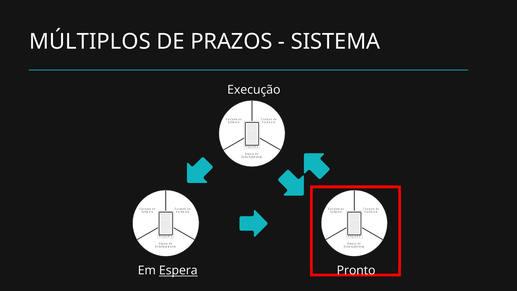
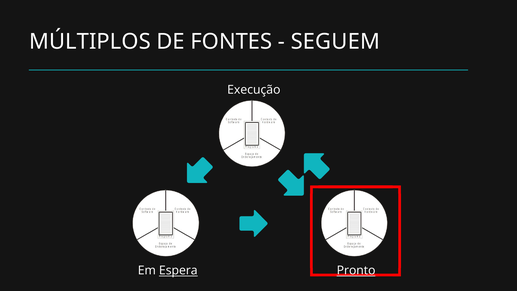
PRAZOS: PRAZOS -> FONTES (231, 42)
SISTEMA: SISTEMA -> SEGUEM (335, 42)
Pronto underline: none -> present (356, 270)
